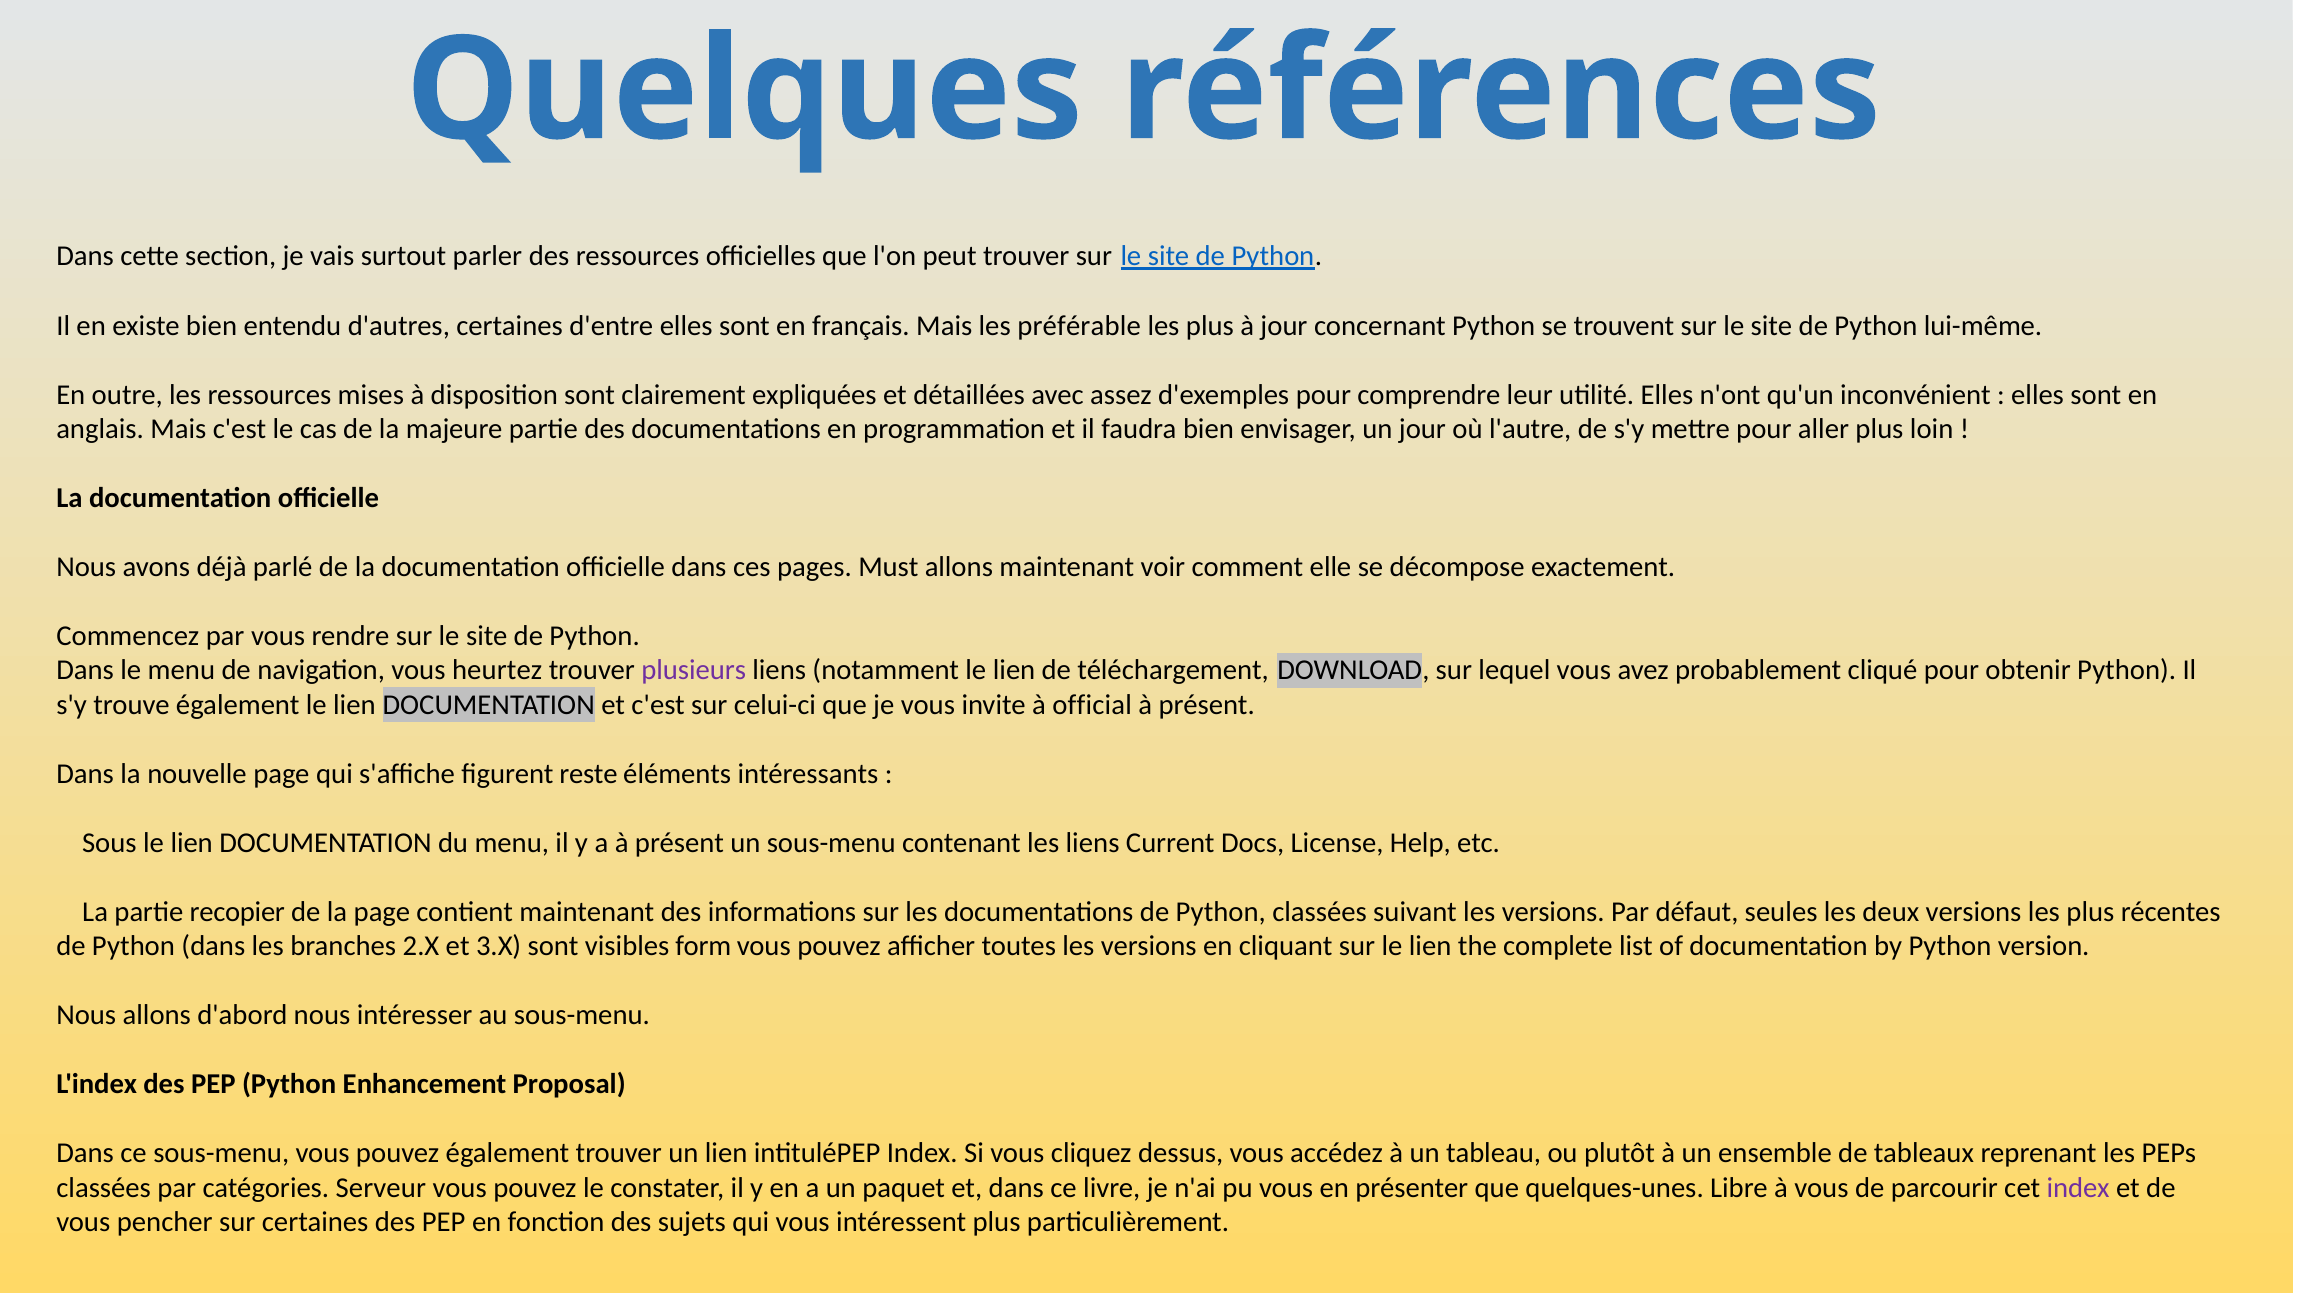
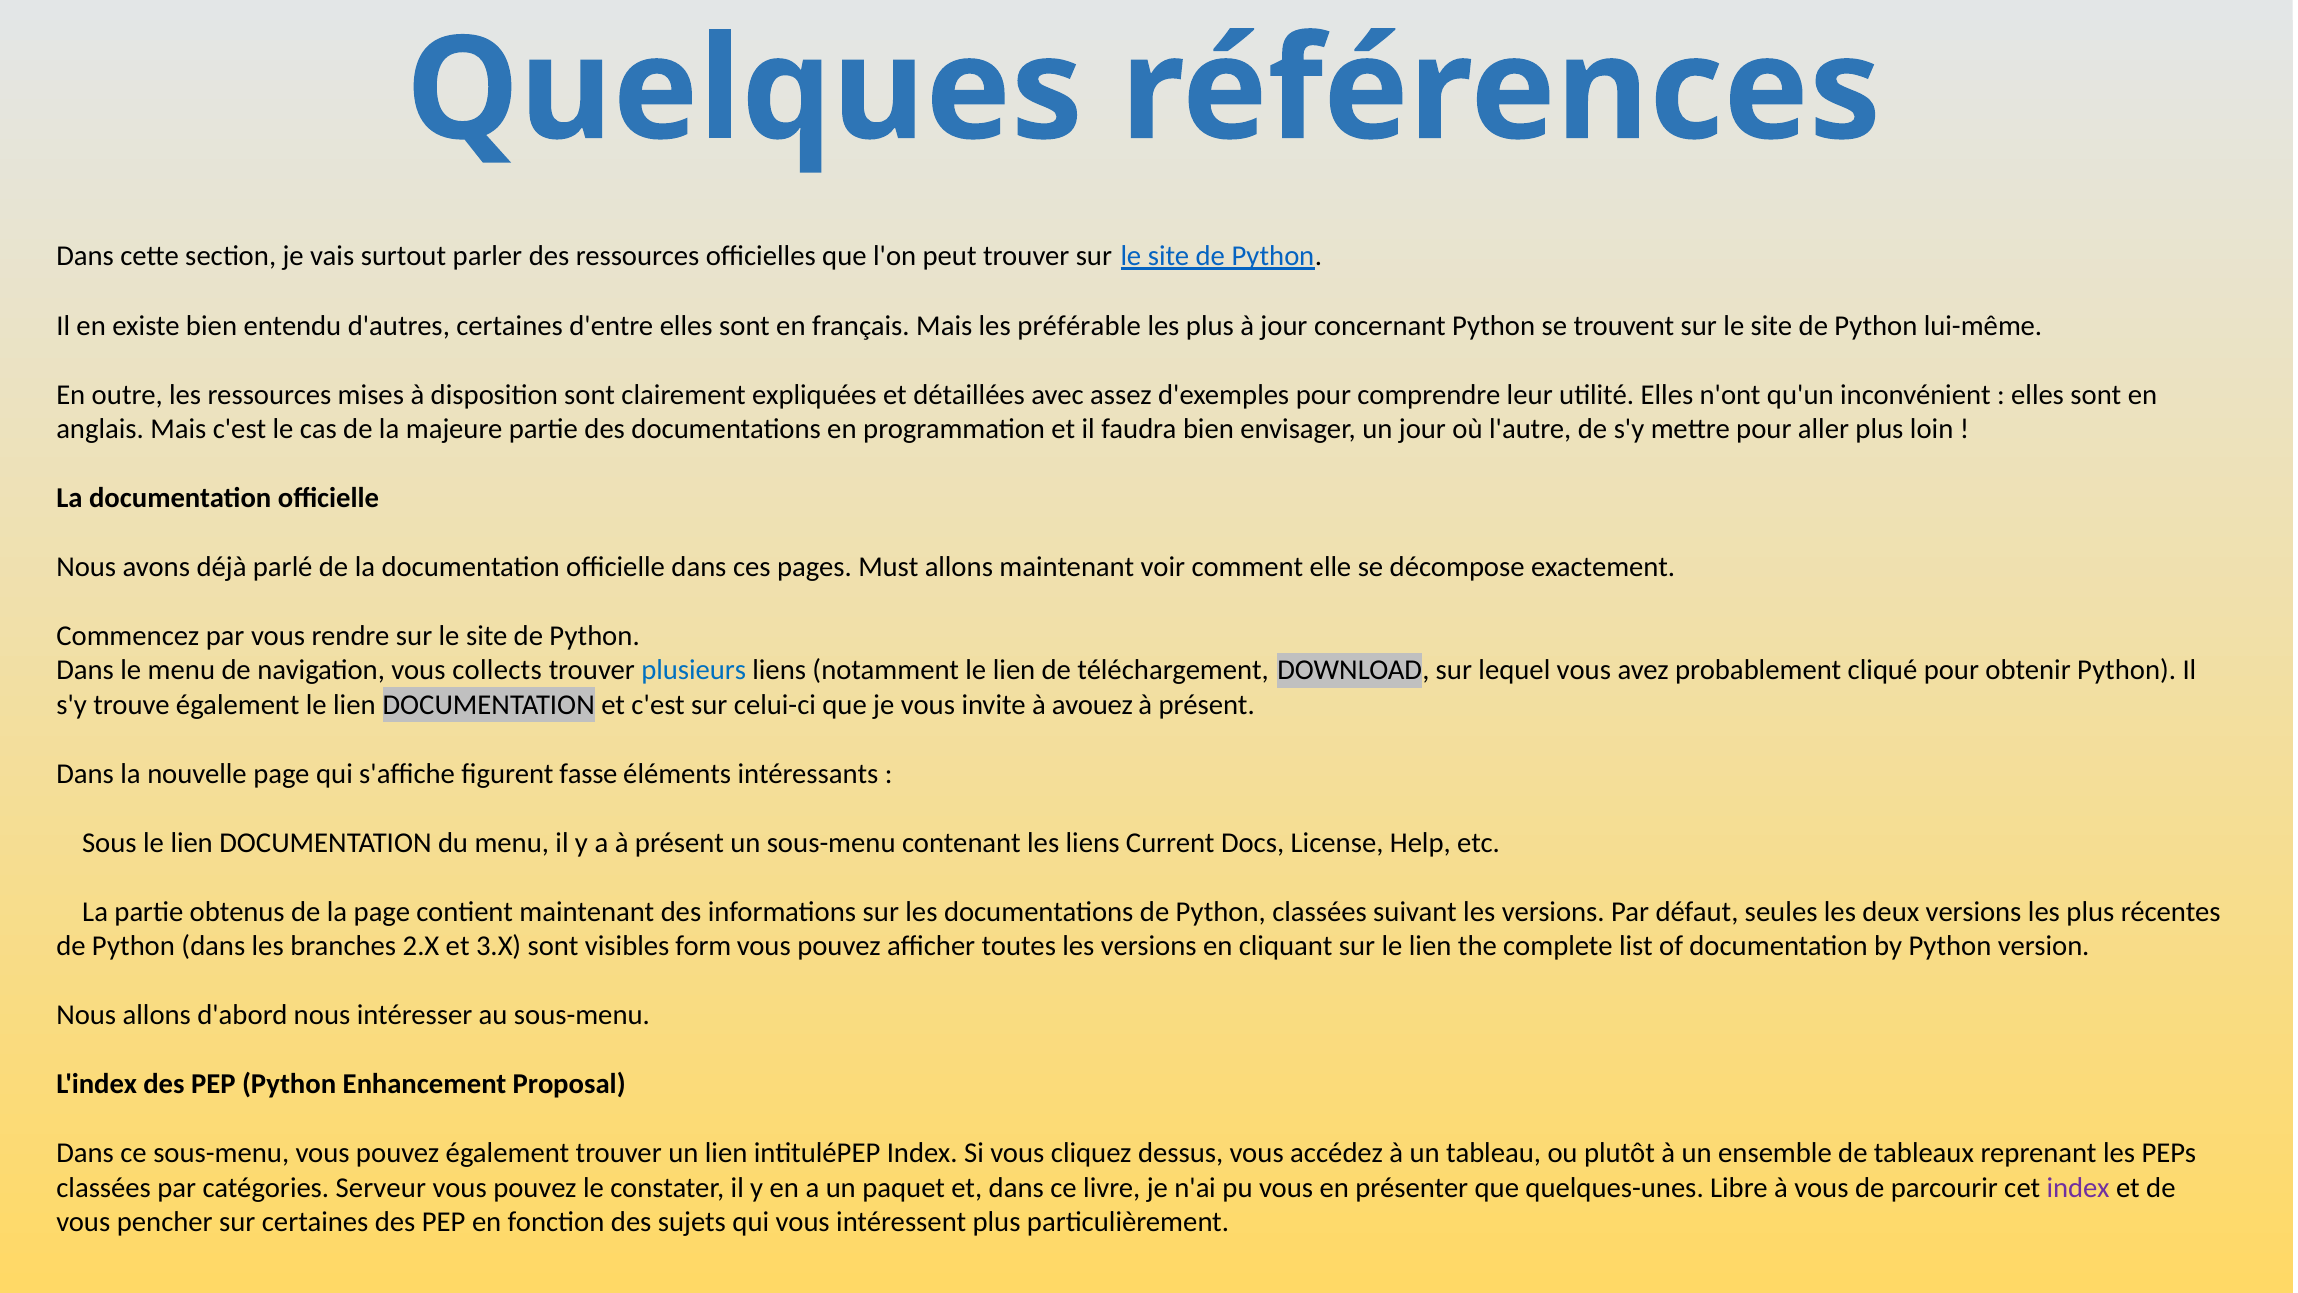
heurtez: heurtez -> collects (497, 670)
plusieurs colour: purple -> blue (694, 670)
official: official -> avouez (1092, 705)
reste: reste -> fasse (588, 774)
recopier: recopier -> obtenus (237, 912)
